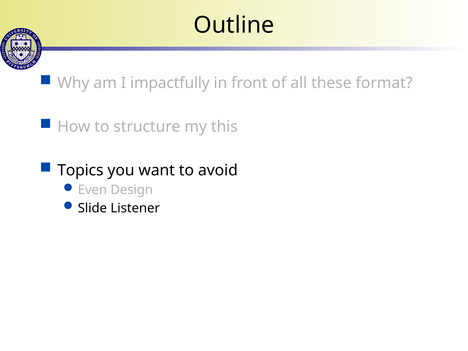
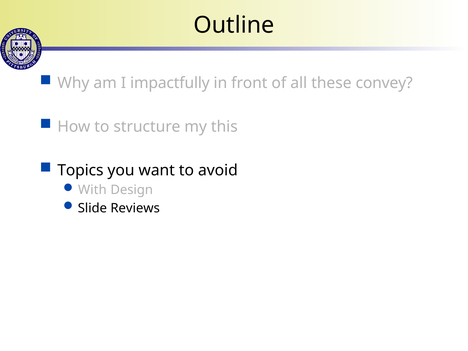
format: format -> convey (384, 83)
Even: Even -> With (92, 190)
Listener: Listener -> Reviews (135, 208)
